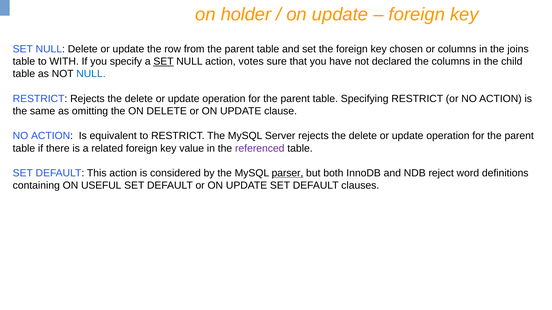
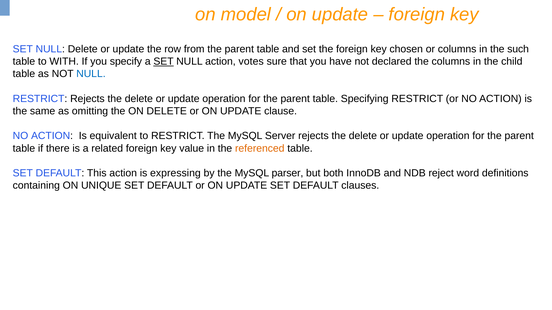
holder: holder -> model (246, 14)
joins: joins -> such (518, 49)
referenced colour: purple -> orange (260, 149)
considered: considered -> expressing (175, 173)
parser underline: present -> none (287, 173)
USEFUL: USEFUL -> UNIQUE (101, 186)
